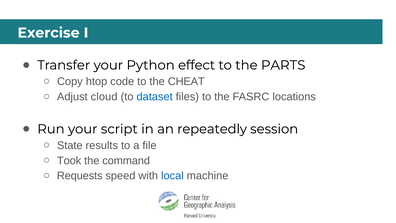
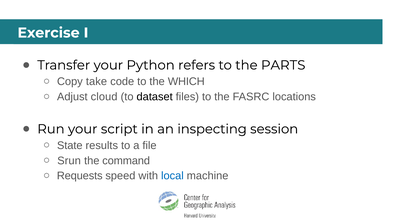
effect: effect -> refers (197, 65)
htop: htop -> take (96, 81)
CHEAT: CHEAT -> WHICH (186, 81)
dataset colour: blue -> black (155, 97)
repeatedly: repeatedly -> inspecting (212, 129)
Took: Took -> Srun (69, 160)
